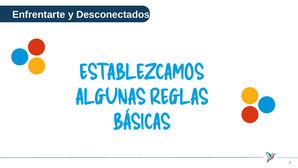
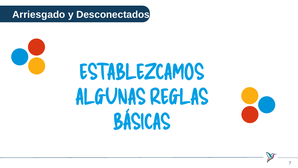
Enfrentarte: Enfrentarte -> Arriesgado (39, 15)
